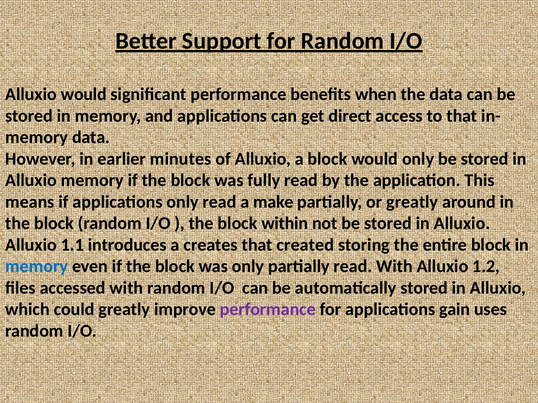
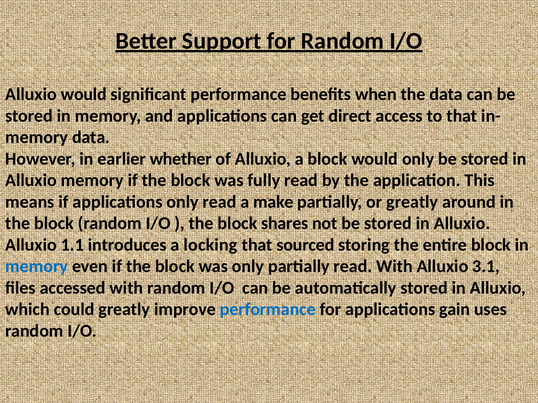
minutes: minutes -> whether (181, 159)
within: within -> shares (285, 224)
creates: creates -> locking (210, 245)
created: created -> sourced (305, 245)
1.2: 1.2 -> 3.1 (486, 267)
performance colour: purple -> blue (268, 310)
